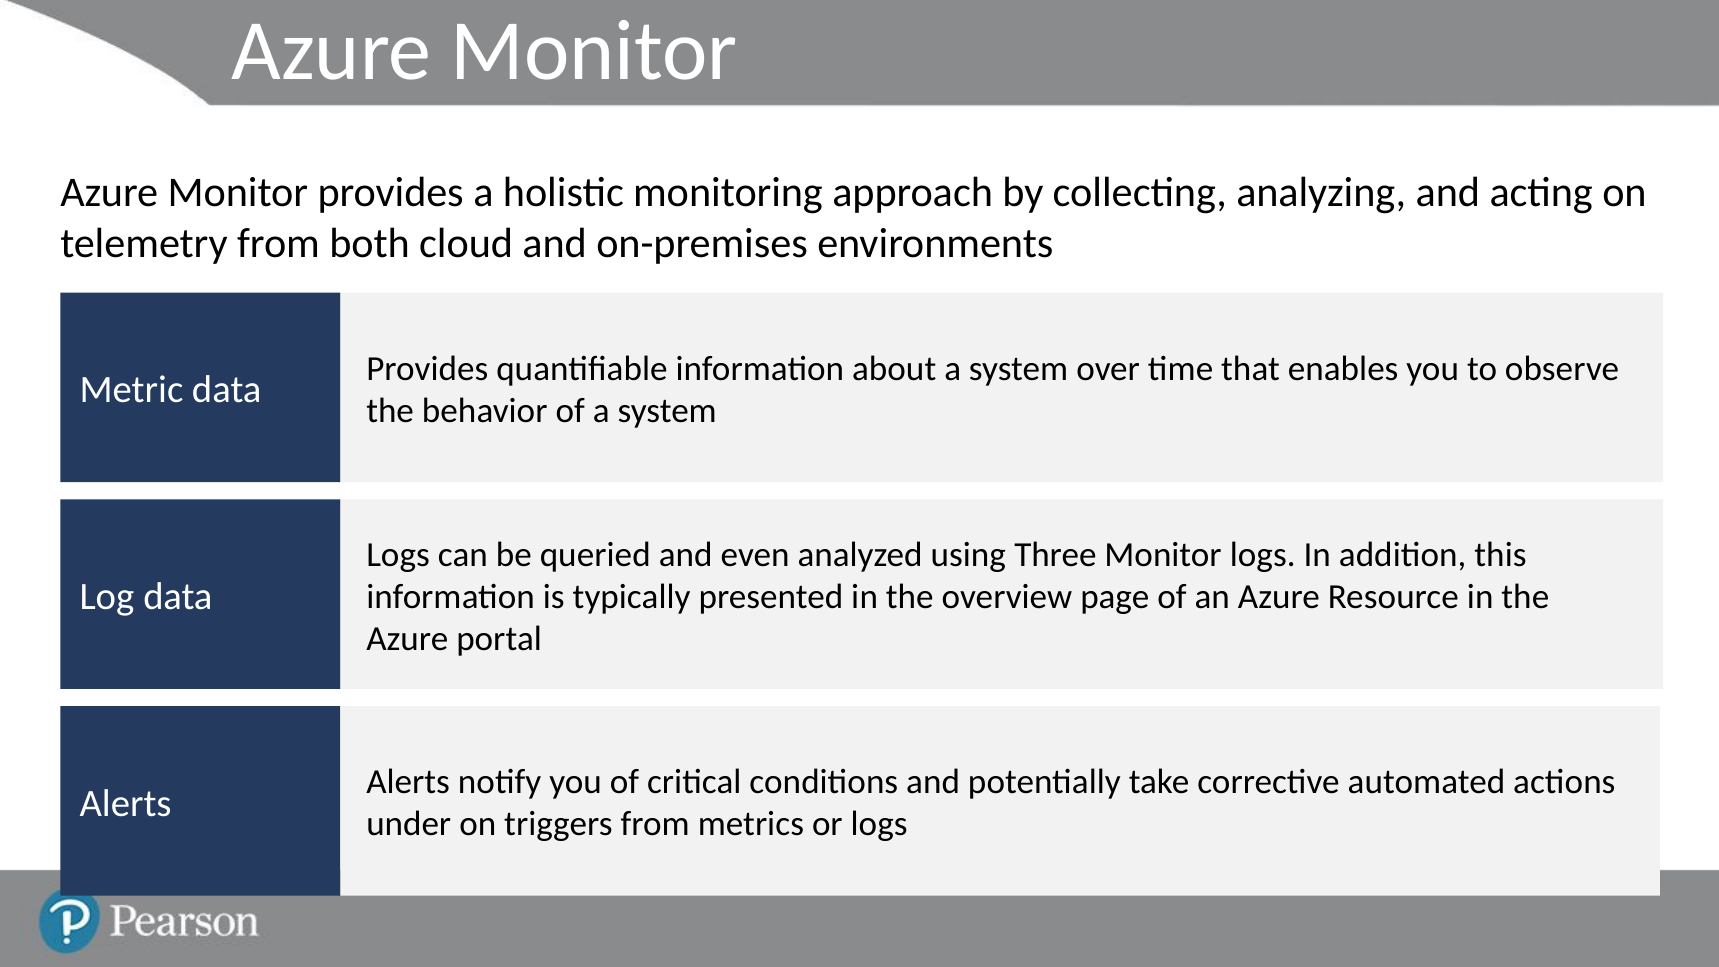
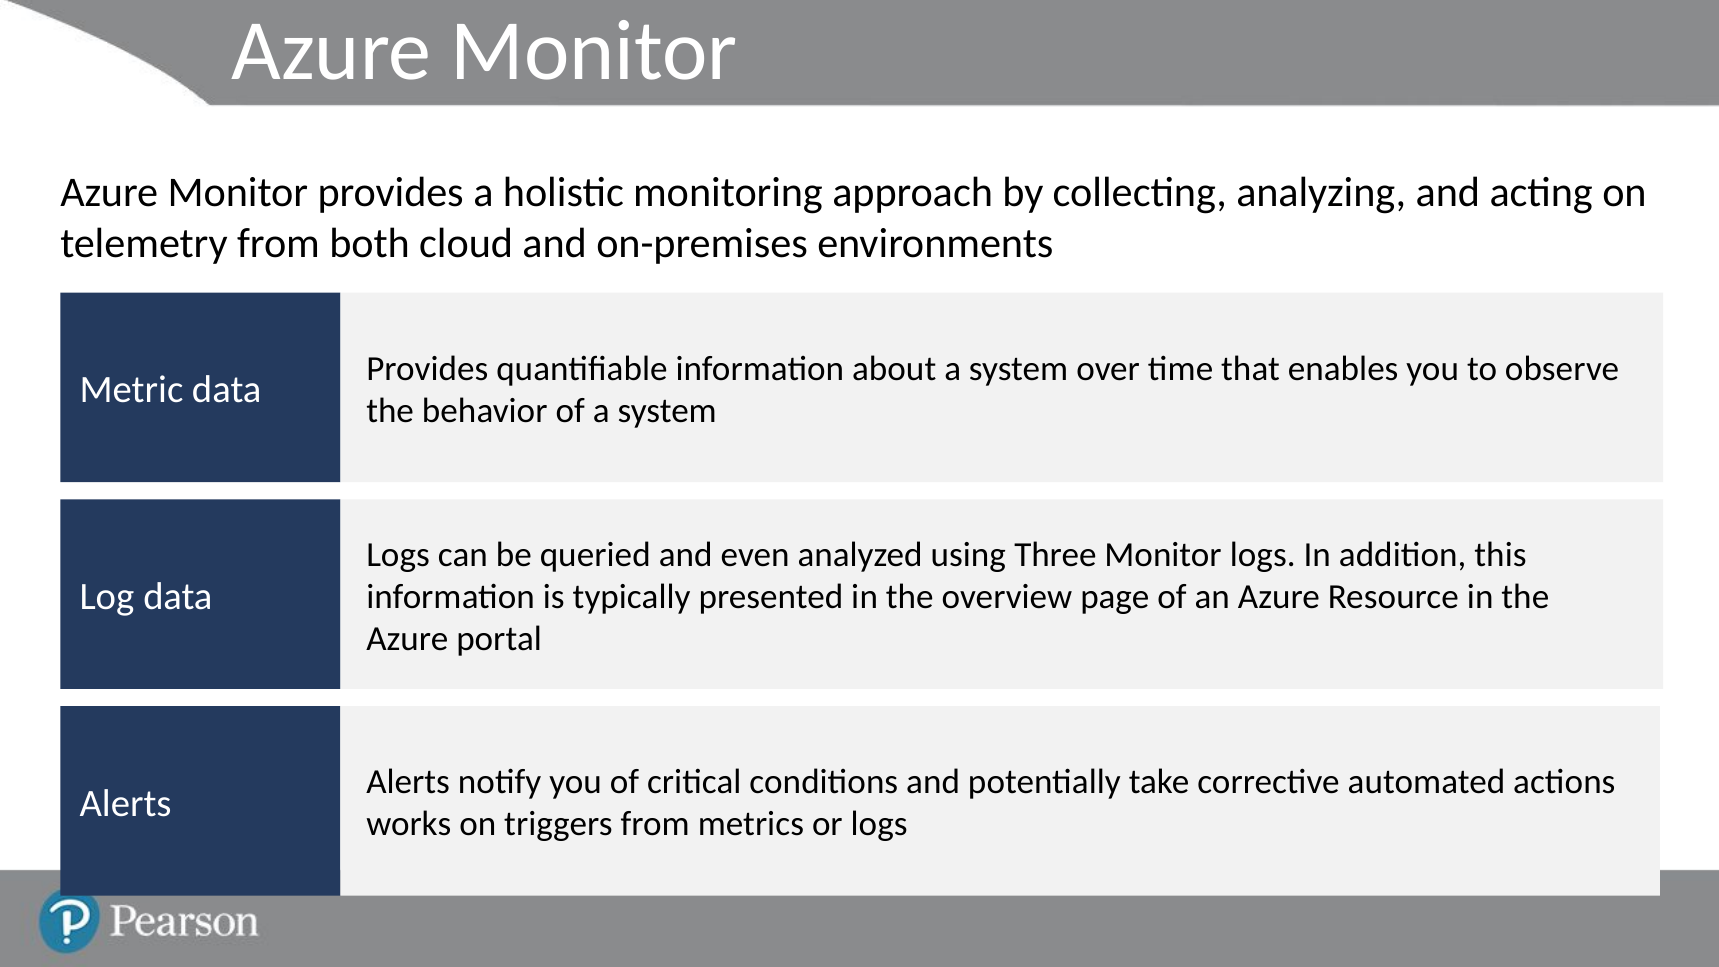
under: under -> works (409, 824)
